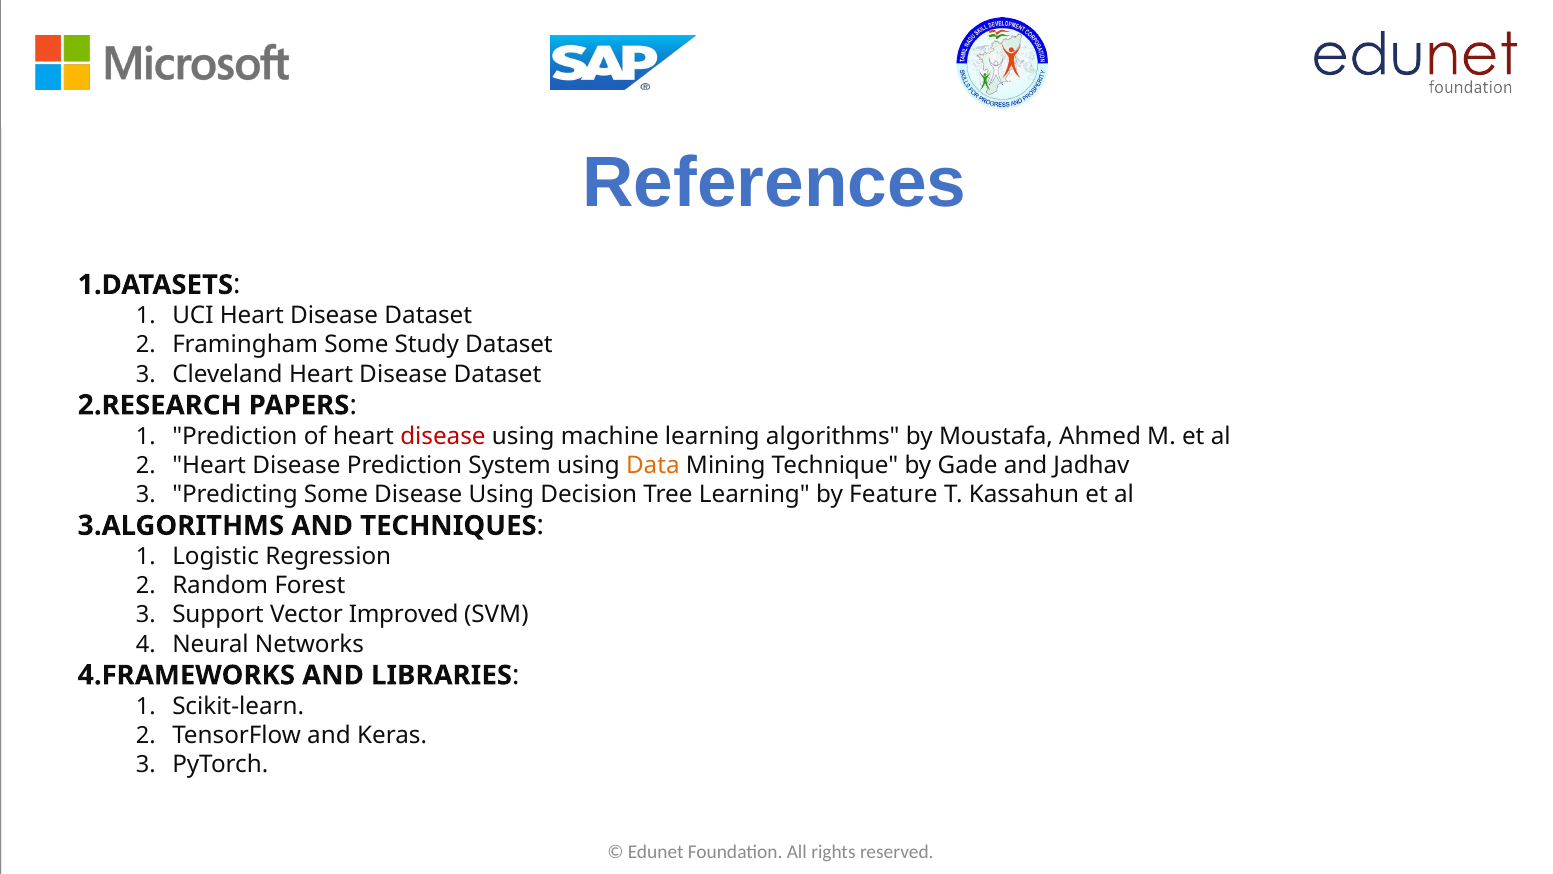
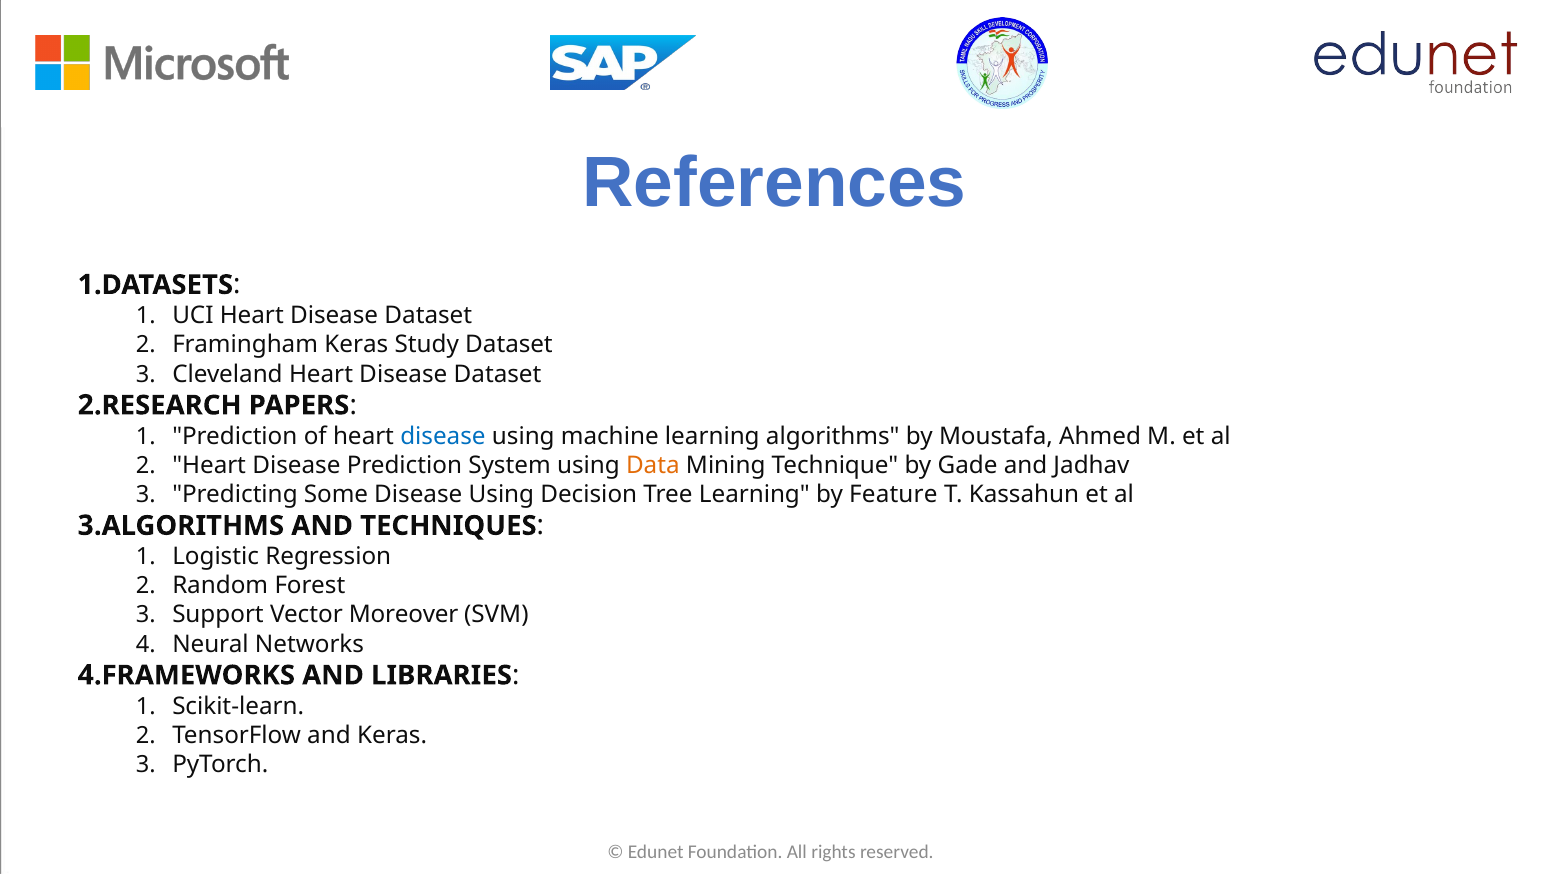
Framingham Some: Some -> Keras (356, 345)
disease colour: red -> blue (443, 436)
Improved: Improved -> Moreover (404, 615)
